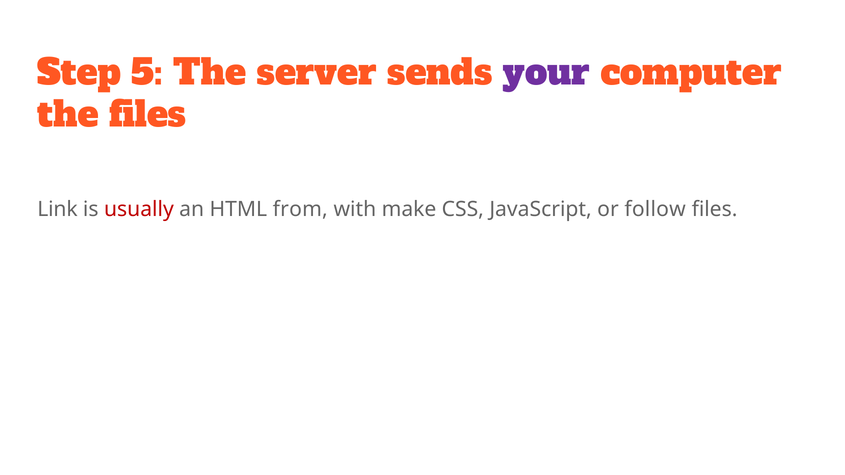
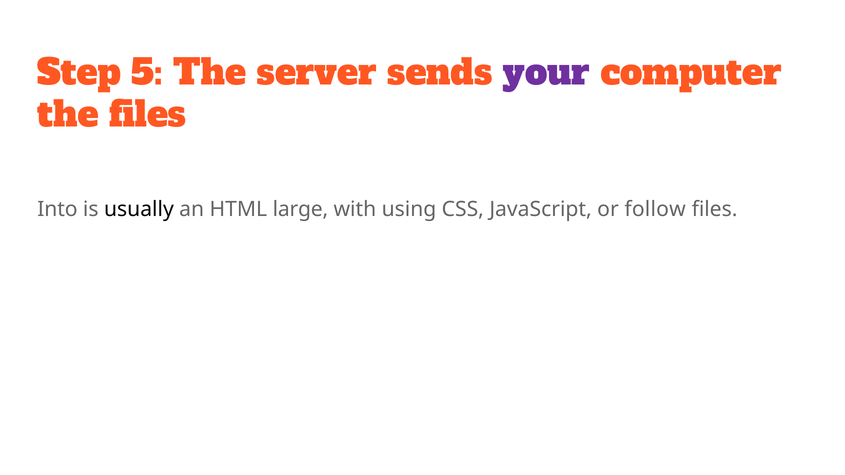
Link: Link -> Into (57, 210)
usually colour: red -> black (139, 210)
from: from -> large (300, 210)
make: make -> using (409, 210)
